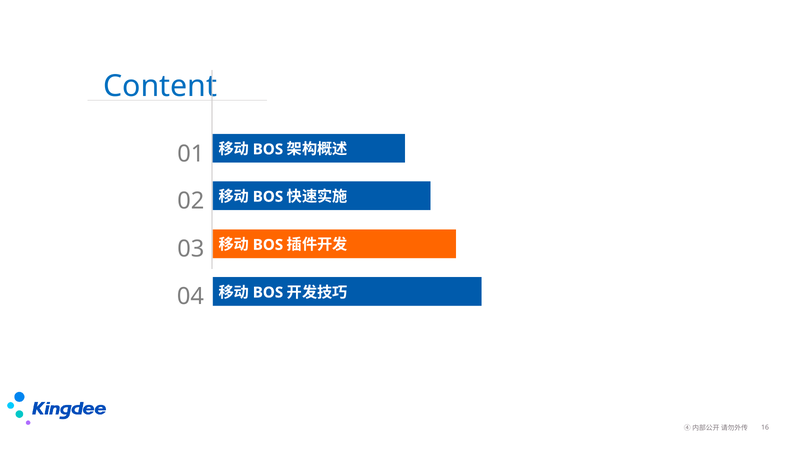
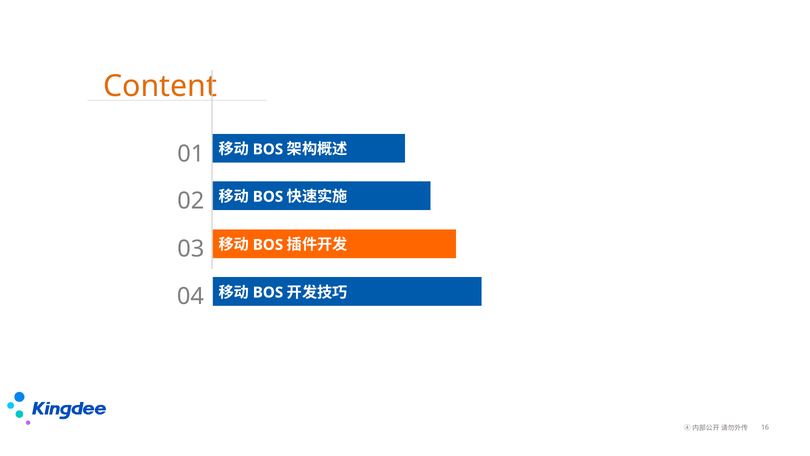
Content colour: blue -> orange (160, 86)
